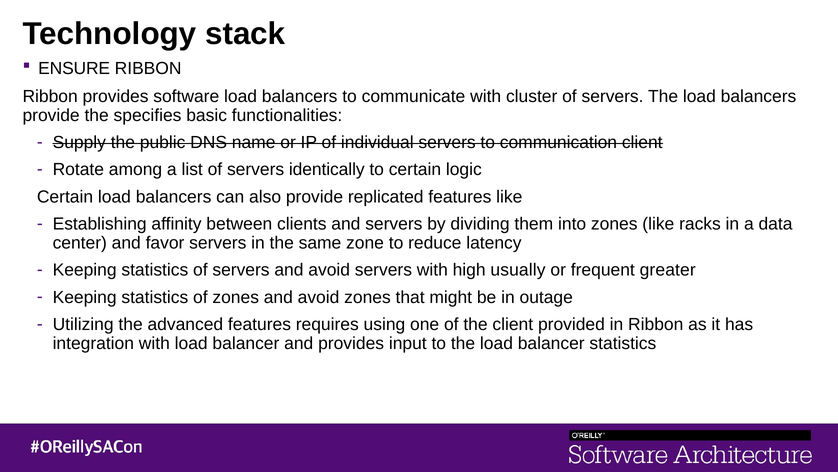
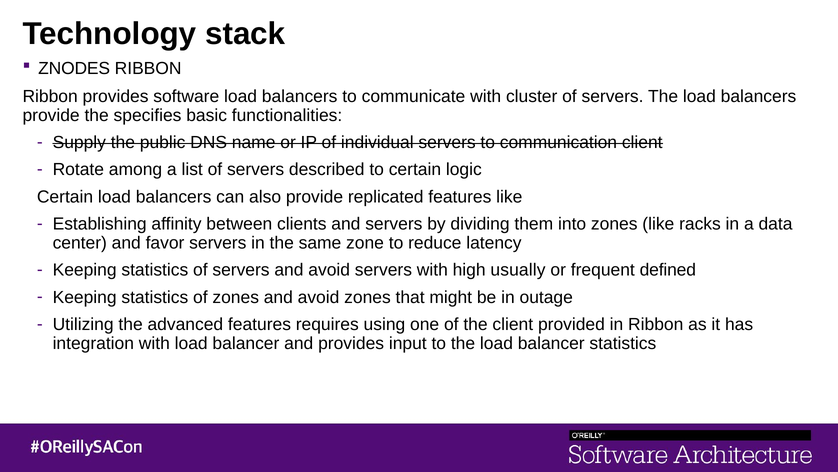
ENSURE: ENSURE -> ZNODES (74, 68)
identically: identically -> described (327, 169)
greater: greater -> defined (668, 270)
